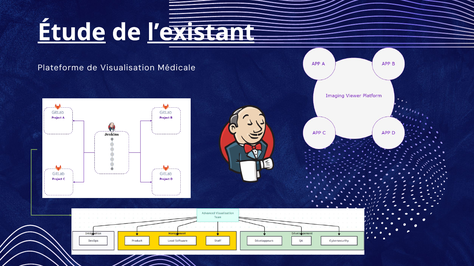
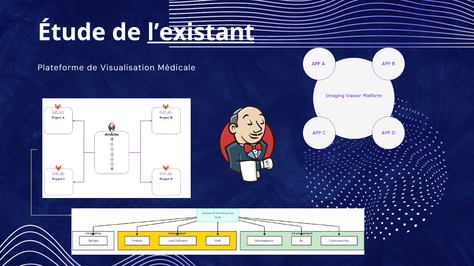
Étude underline: present -> none (72, 32)
